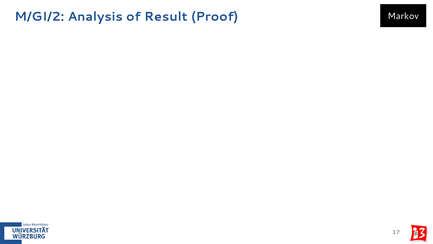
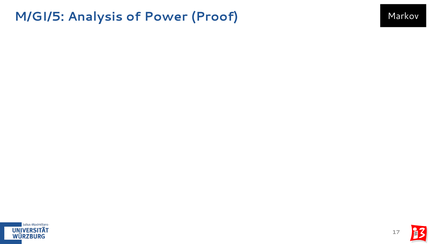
M/GI/2: M/GI/2 -> M/GI/5 (39, 16)
Result: Result -> Power (166, 16)
